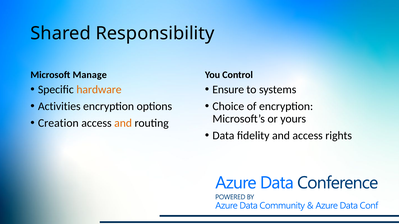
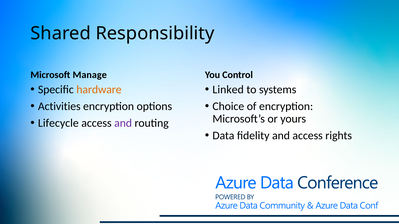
Ensure: Ensure -> Linked (228, 90)
Creation: Creation -> Lifecycle (58, 123)
and colour: orange -> purple (123, 123)
